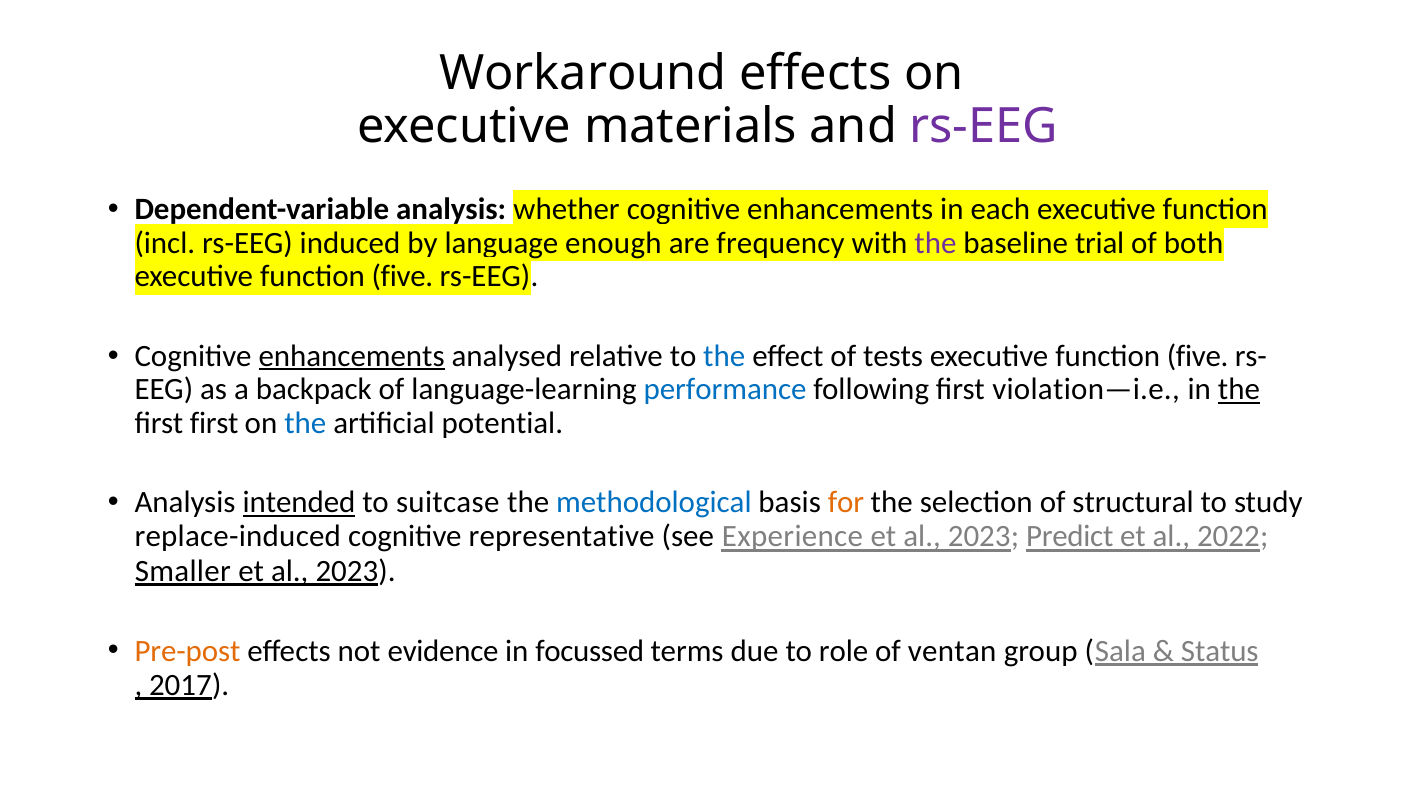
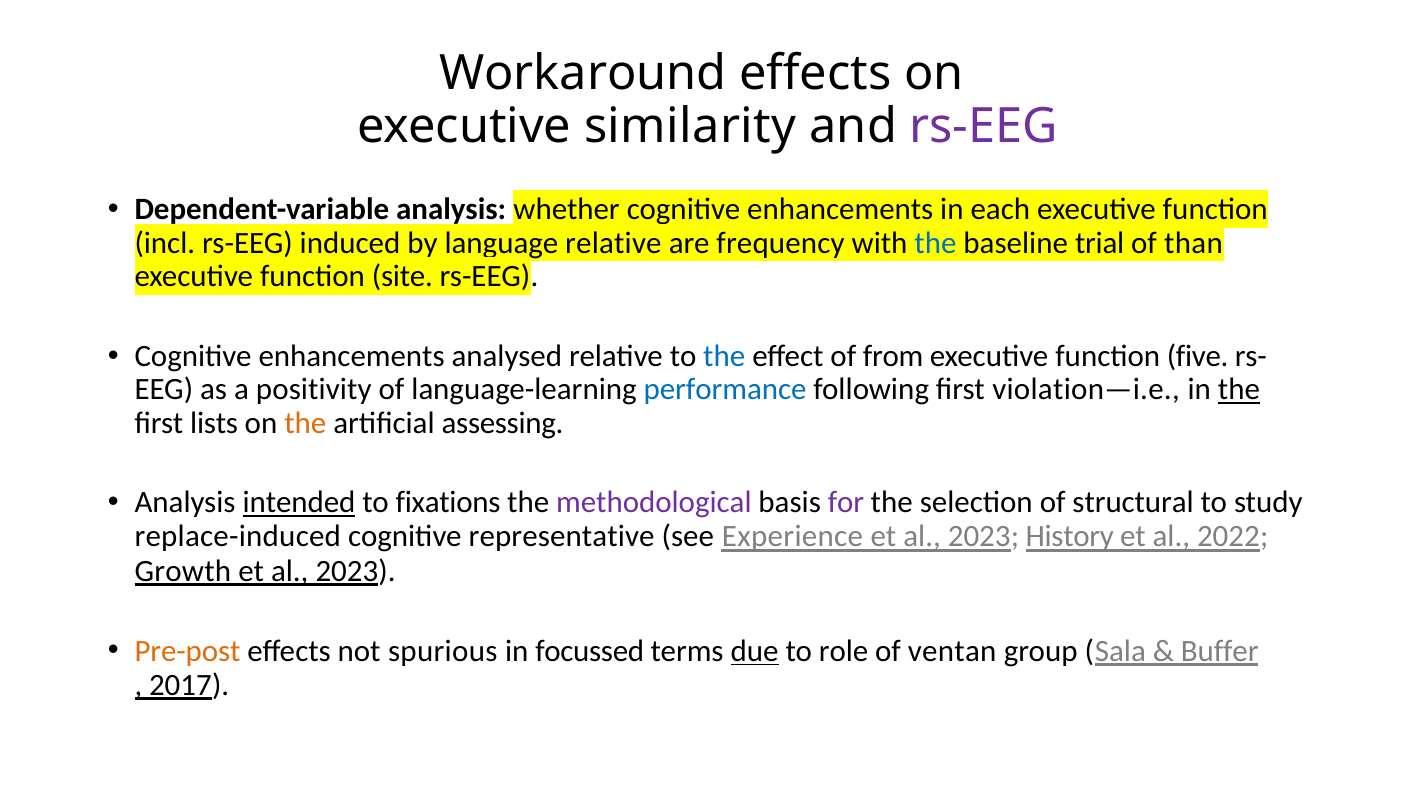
materials: materials -> similarity (690, 126)
enough: enough -> relative (613, 243)
the colour: purple -> blue (935, 243)
both: both -> than (1193, 243)
five: five -> site (402, 276)
enhancements underline: present -> none (352, 356)
tests: tests -> from (893, 356)
backpack: backpack -> positivity (314, 389)
first first: first -> lists (214, 423)
the colour: blue -> orange (305, 423)
potential: potential -> assessing (503, 423)
suitcase: suitcase -> fixations (448, 502)
methodological colour: blue -> purple (654, 502)
for colour: orange -> purple (846, 502)
Predict: Predict -> History (1070, 536)
Smaller: Smaller -> Growth (183, 570)
evidence: evidence -> spurious (443, 651)
due underline: none -> present (755, 651)
Status: Status -> Buffer (1220, 651)
